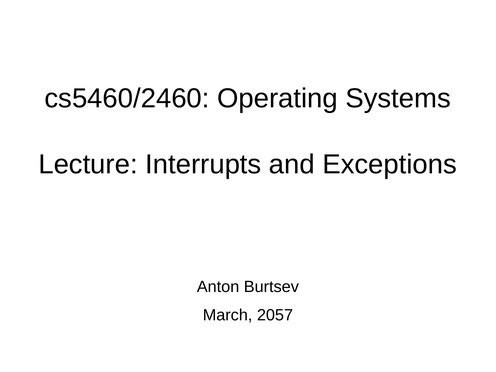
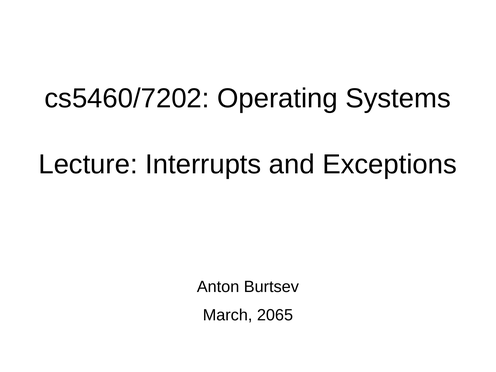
cs5460/2460: cs5460/2460 -> cs5460/7202 (127, 98)
2057: 2057 -> 2065 (275, 315)
